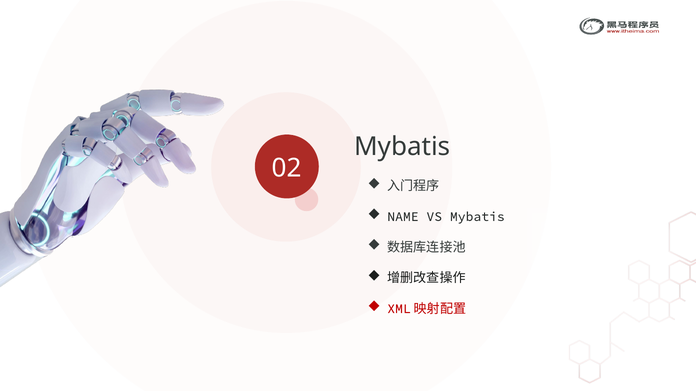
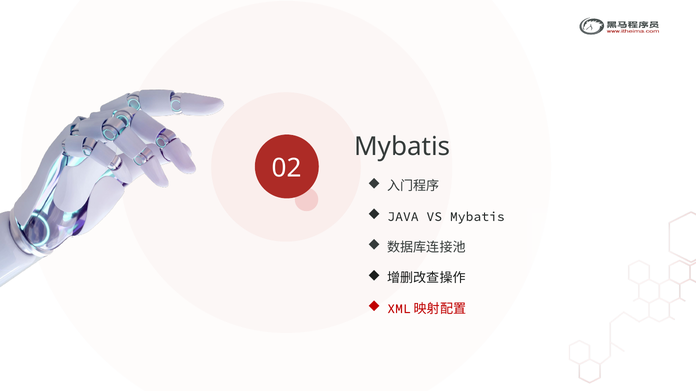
NAME: NAME -> JAVA (403, 217)
